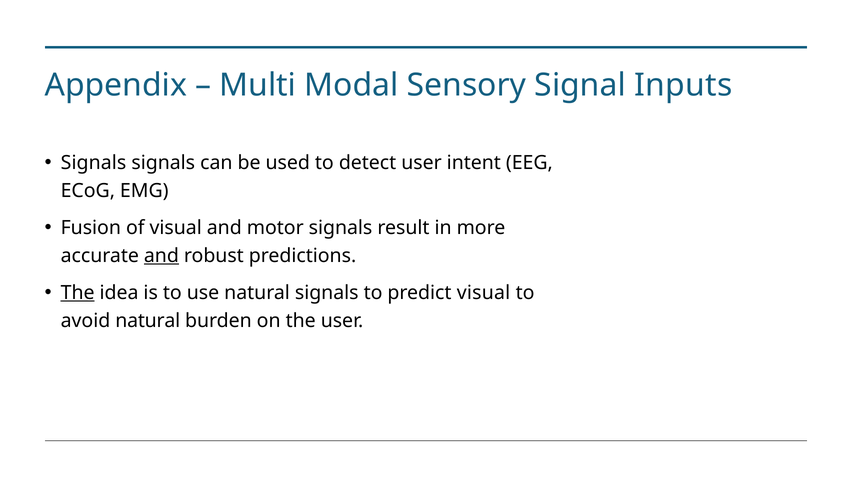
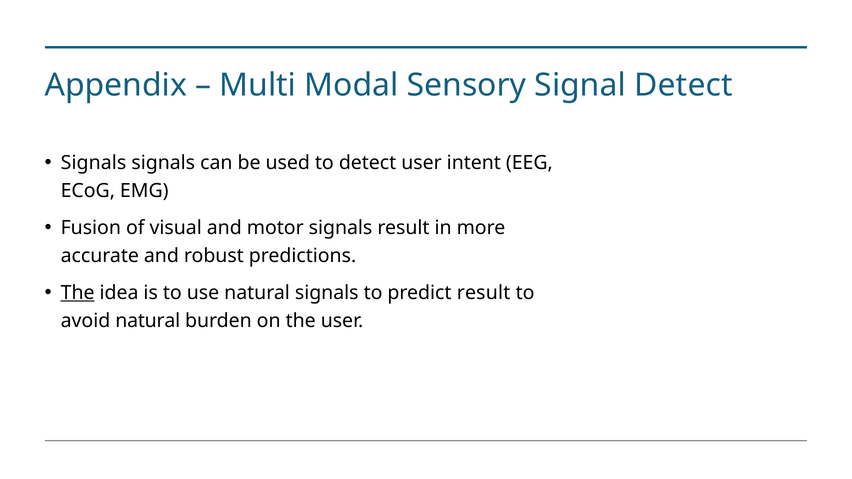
Signal Inputs: Inputs -> Detect (683, 85)
and underline: present -> none (161, 256)
predict visual: visual -> result (484, 293)
